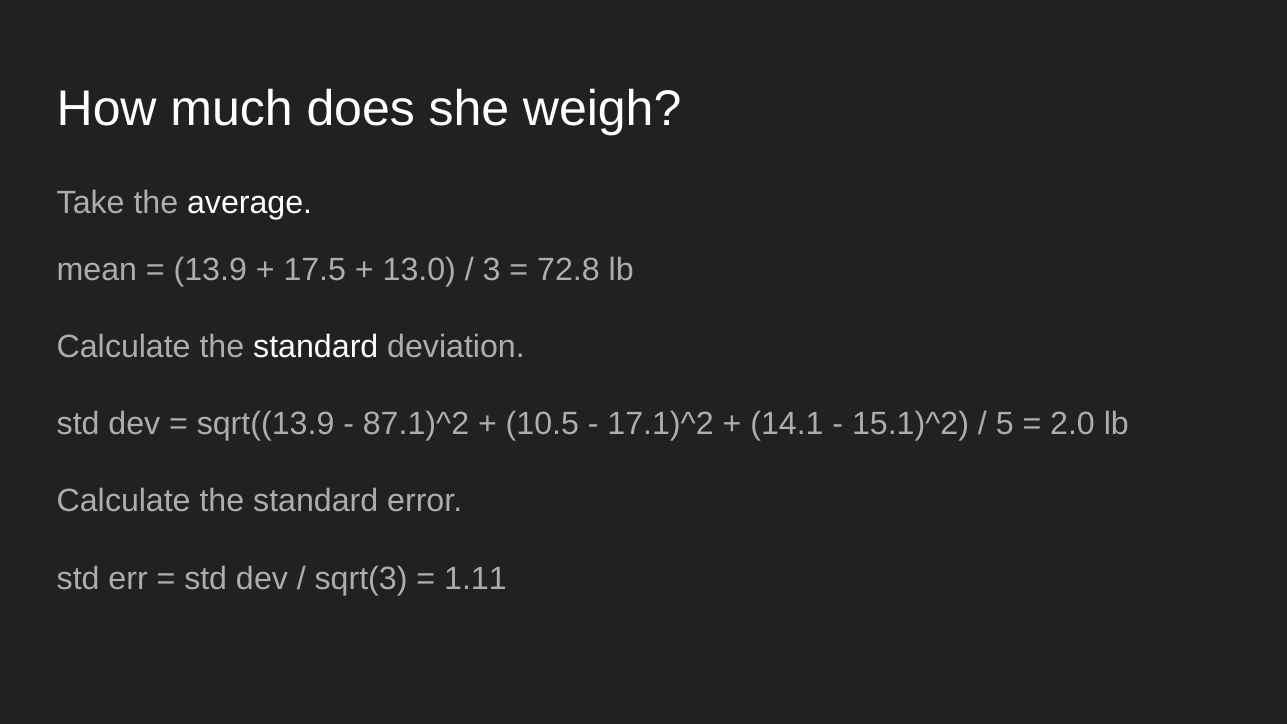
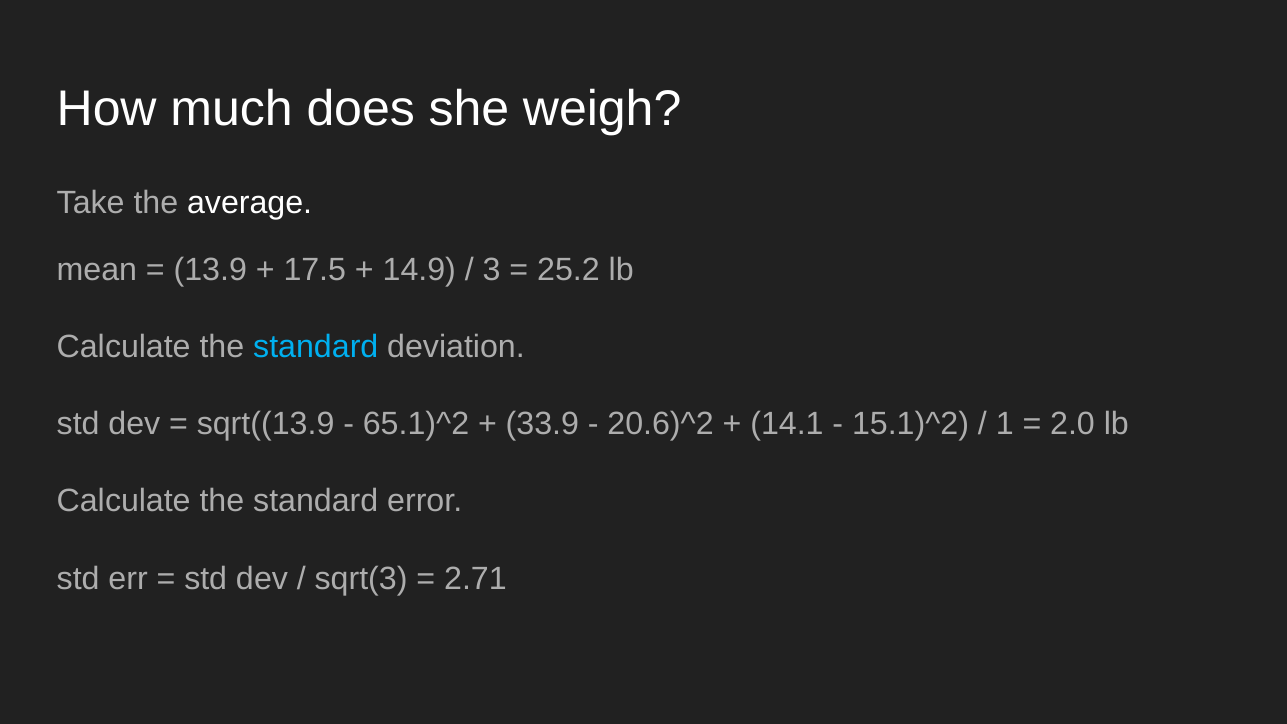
13.0: 13.0 -> 14.9 (419, 270)
72.8: 72.8 -> 25.2 (568, 270)
standard colour: white -> light blue (316, 347)
87.1)^2: 87.1)^2 -> 65.1)^2 (416, 424)
10.5: 10.5 -> 33.9 (542, 424)
17.1)^2: 17.1)^2 -> 20.6)^2 (661, 424)
5: 5 -> 1 (1005, 424)
1.11: 1.11 -> 2.71 (475, 578)
